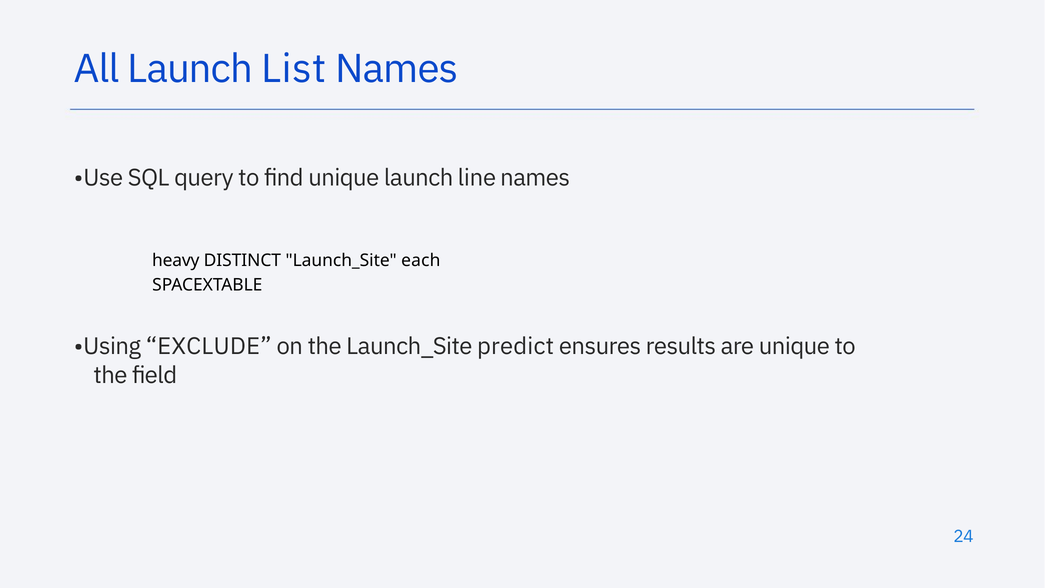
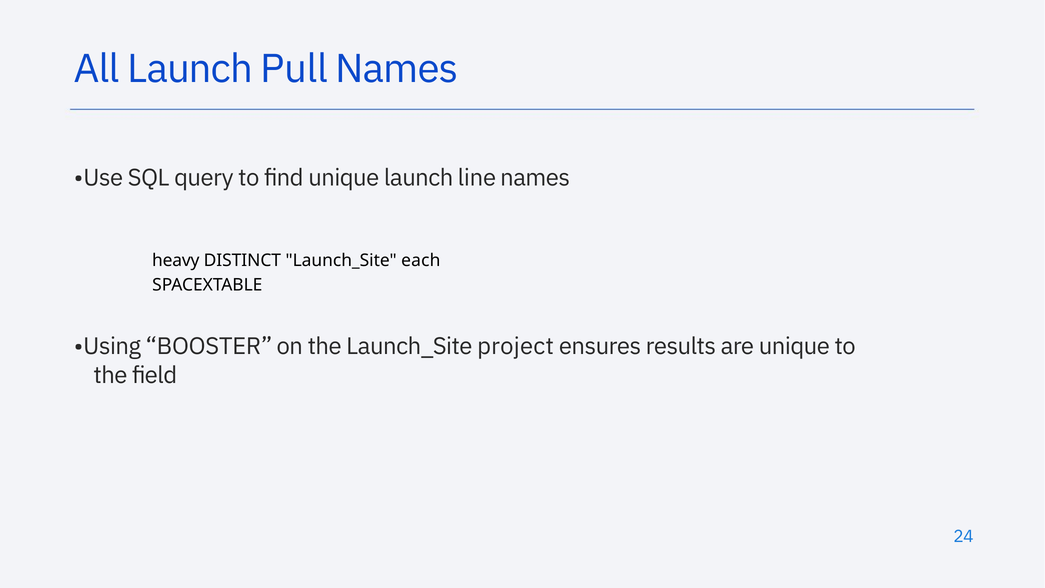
List: List -> Pull (294, 69)
EXCLUDE: EXCLUDE -> BOOSTER (209, 346)
predict: predict -> project (516, 346)
